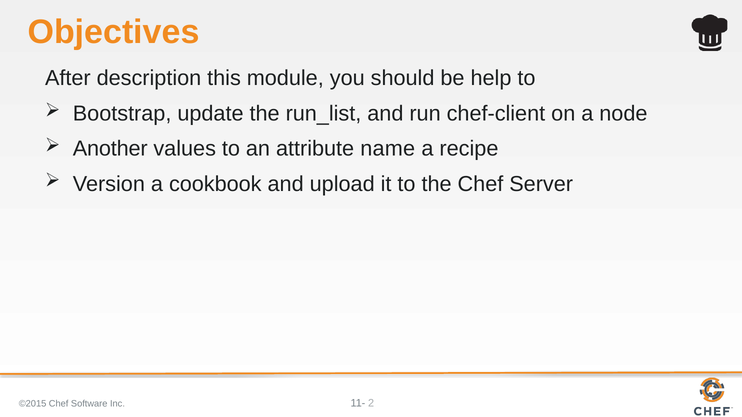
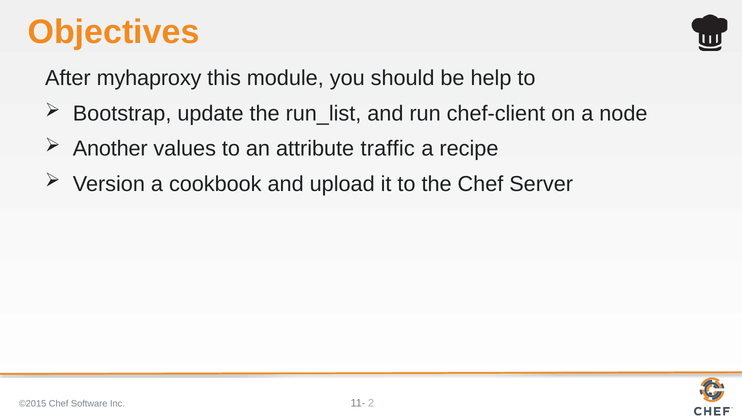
description: description -> myhaproxy (149, 78)
name: name -> traffic (388, 149)
